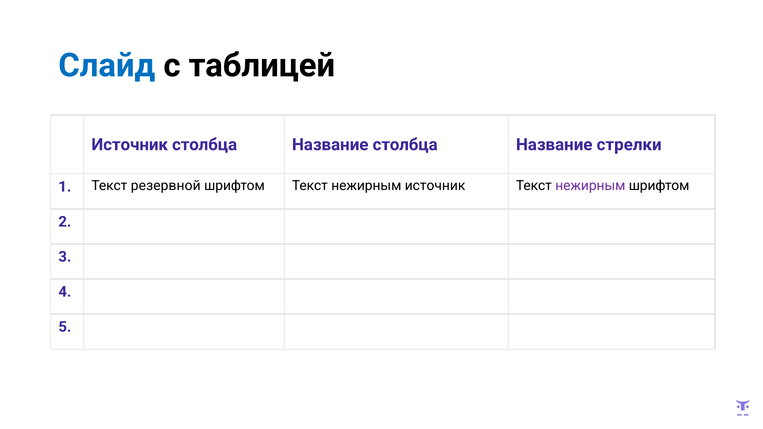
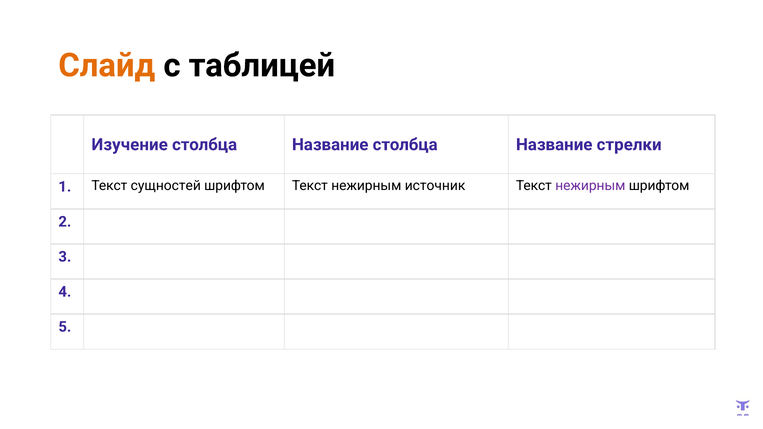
Слайд colour: blue -> orange (107, 65)
Источник: Источник -> Изучение (130, 145)
резервной: резервной -> сущностей (166, 186)
